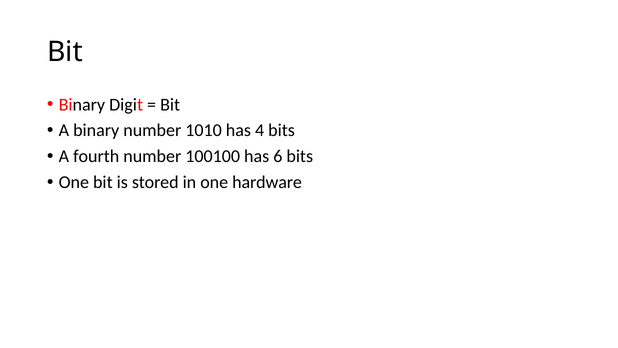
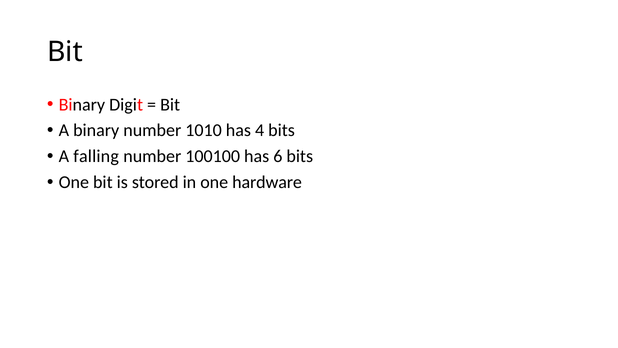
fourth: fourth -> falling (96, 156)
